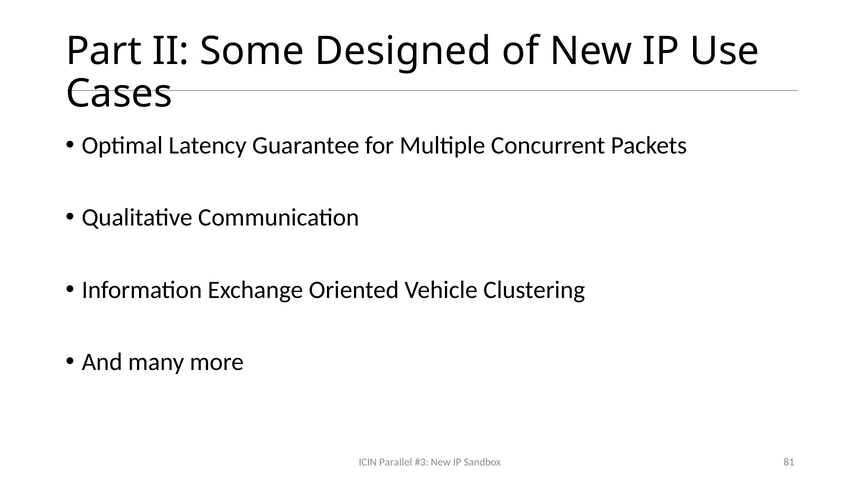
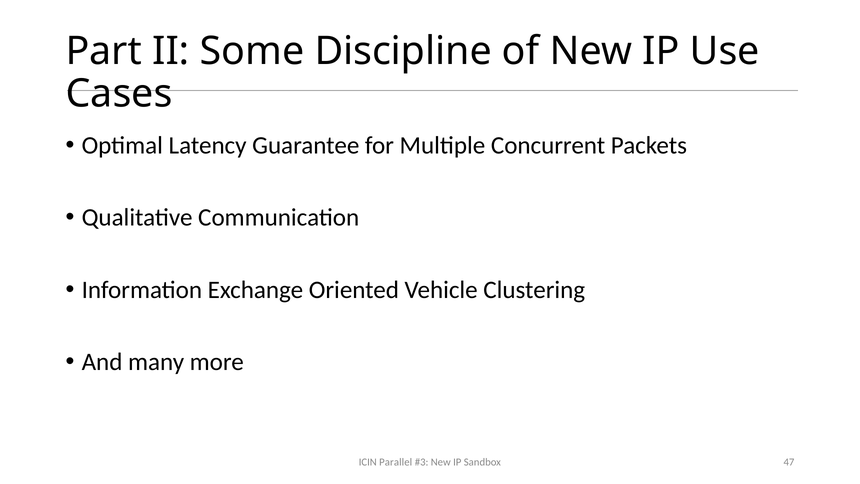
Designed: Designed -> Discipline (403, 51)
81: 81 -> 47 (789, 462)
